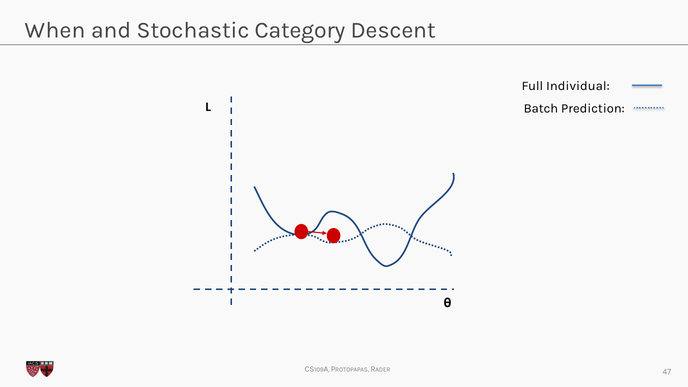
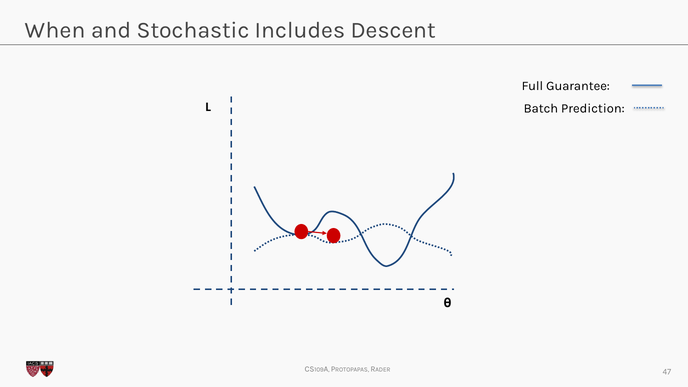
Category: Category -> Includes (300, 30)
Individual: Individual -> Guarantee (578, 86)
